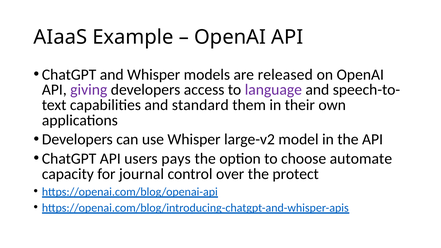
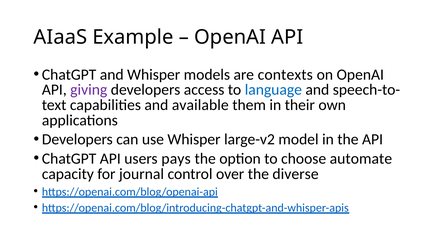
released: released -> contexts (285, 75)
language colour: purple -> blue (273, 90)
standard: standard -> available (200, 105)
protect: protect -> diverse (296, 174)
